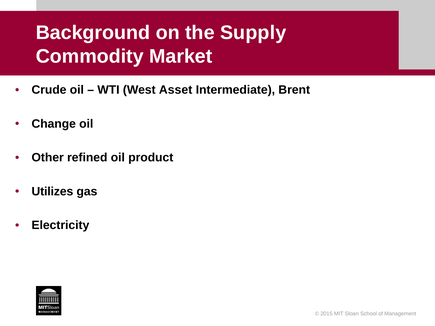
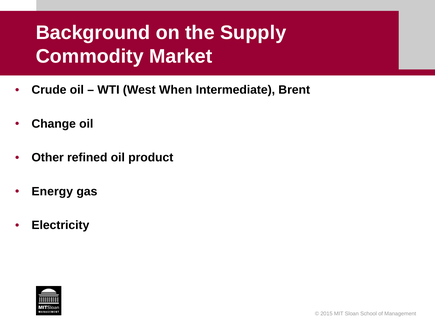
Asset: Asset -> When (176, 90)
Utilizes: Utilizes -> Energy (52, 192)
